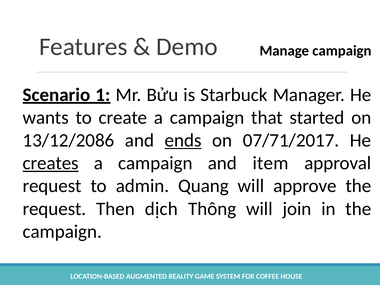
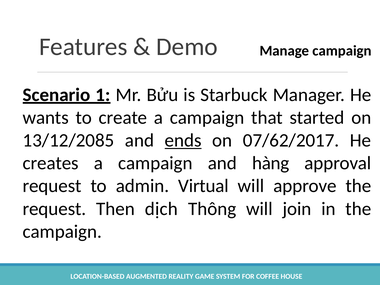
13/12/2086: 13/12/2086 -> 13/12/2085 (69, 140)
07/71/2017: 07/71/2017 -> 07/62/2017 (291, 140)
creates underline: present -> none (51, 163)
item: item -> hàng (271, 163)
Quang: Quang -> Virtual (204, 186)
